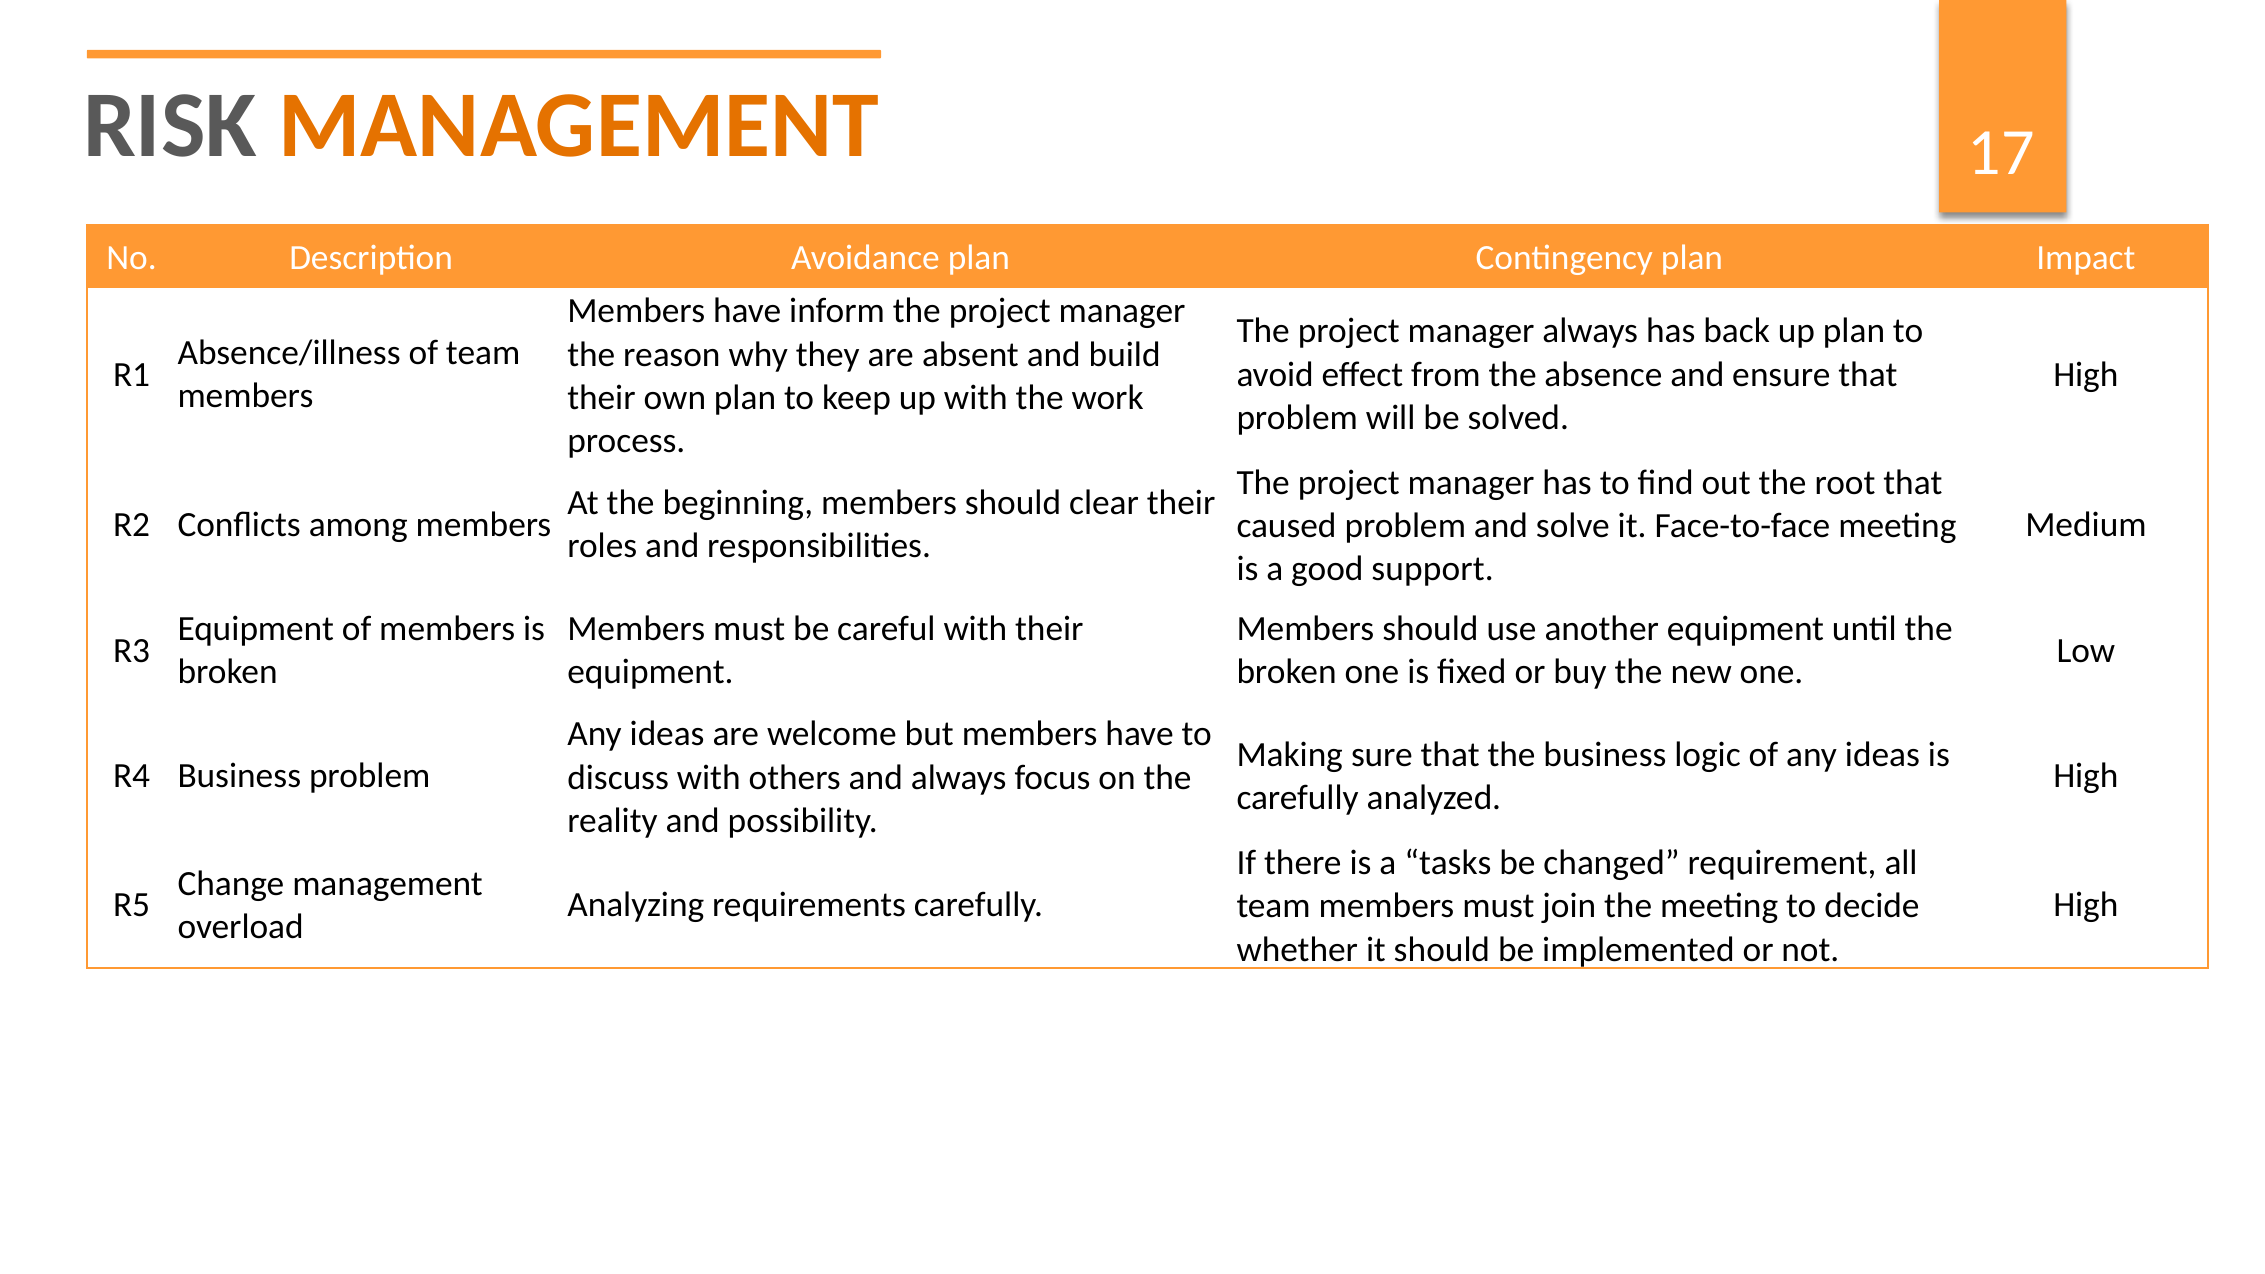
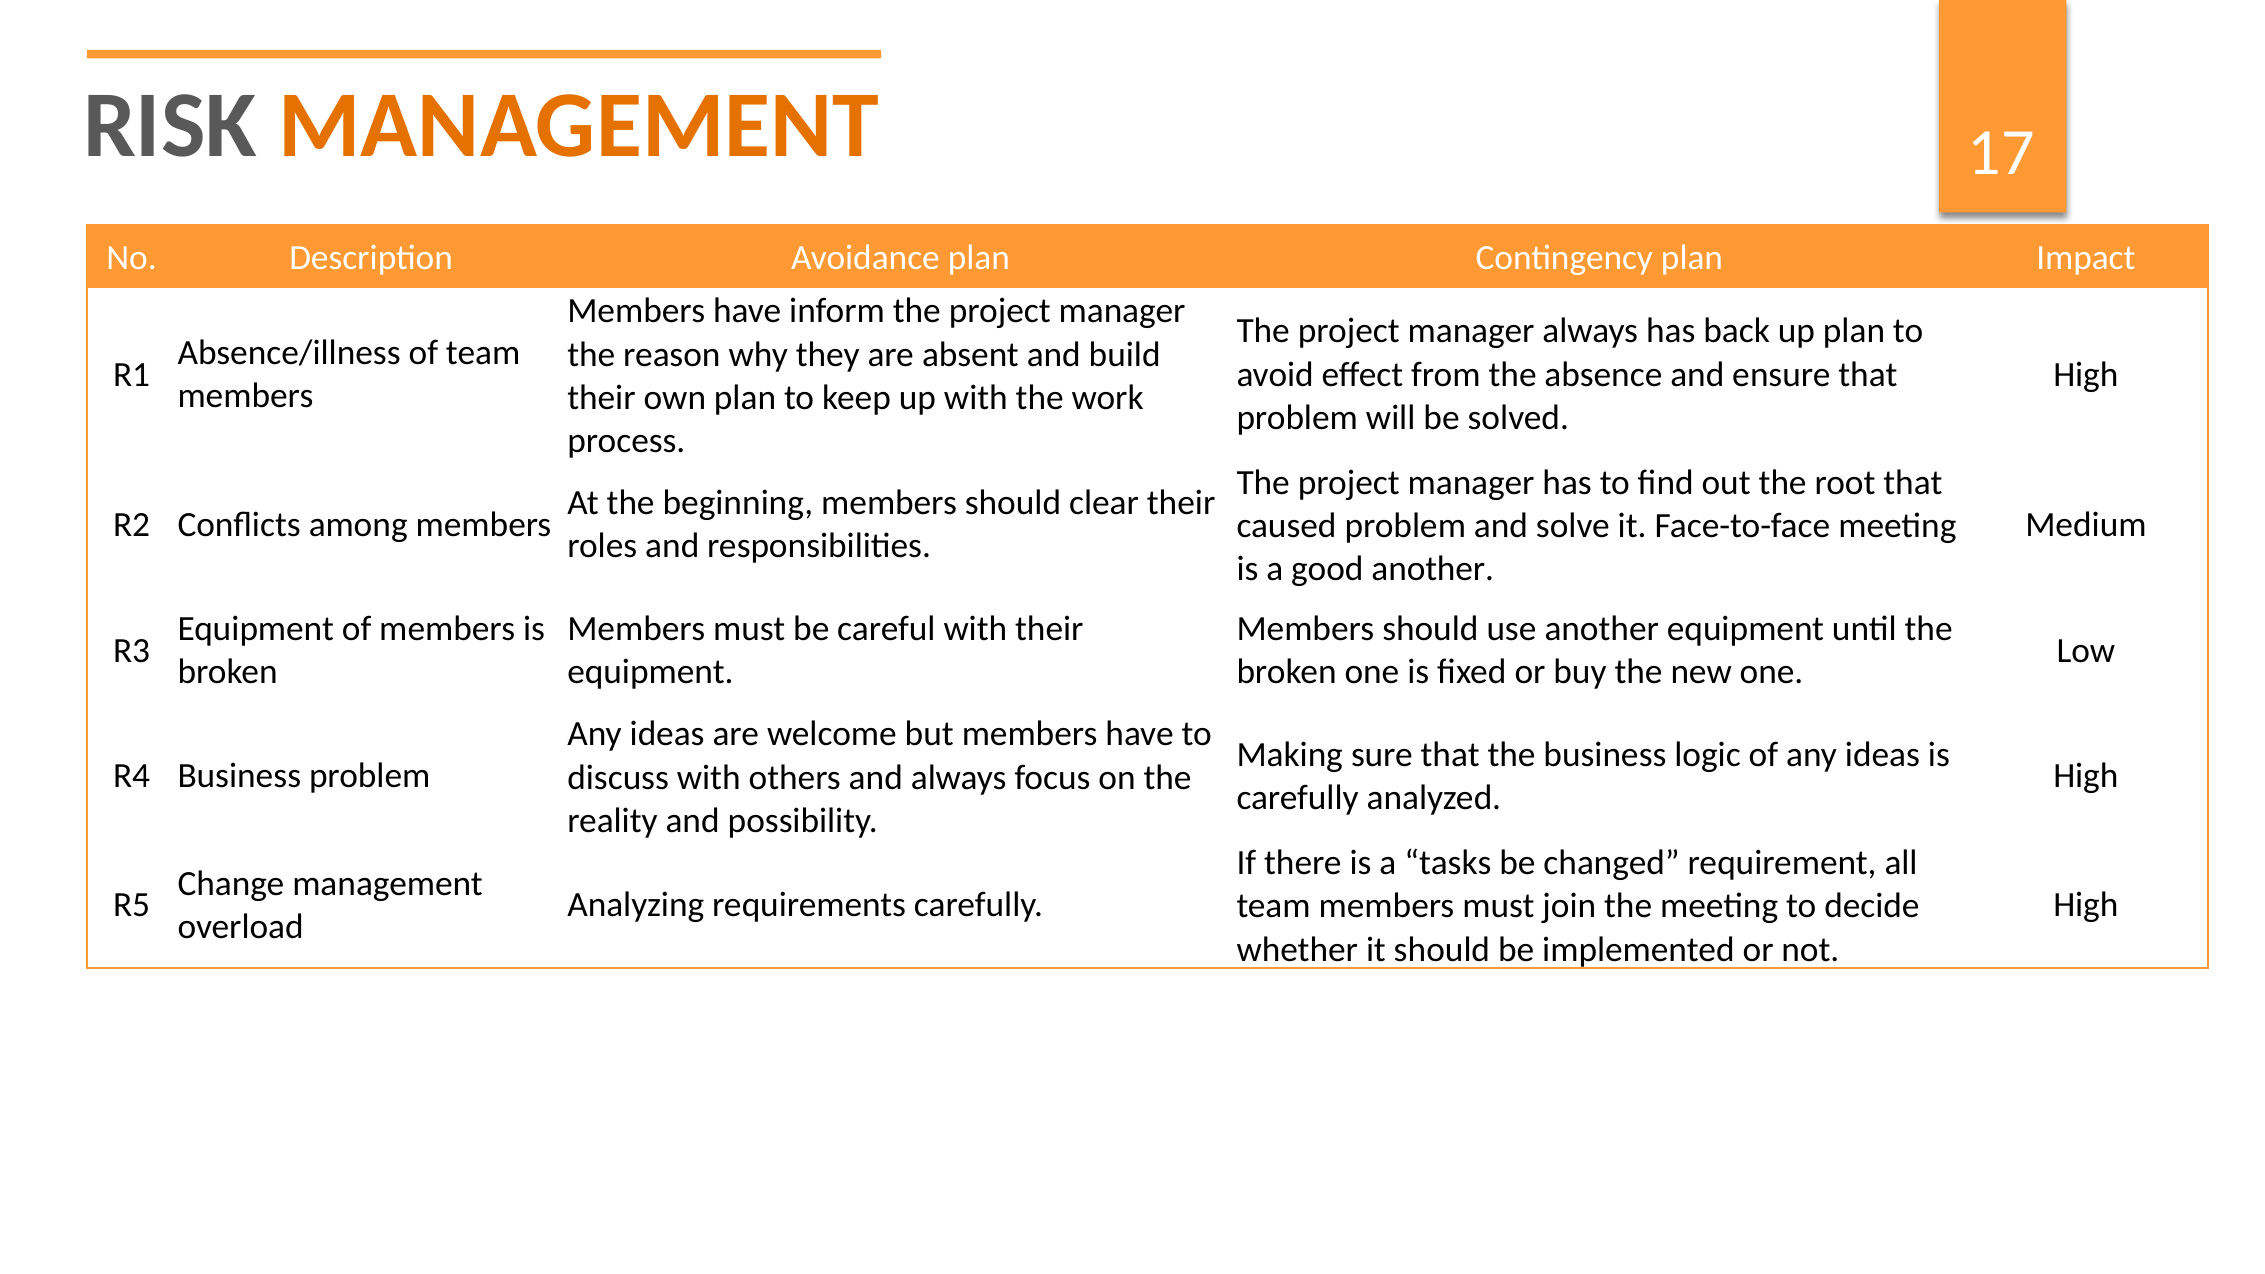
good support: support -> another (1433, 569)
